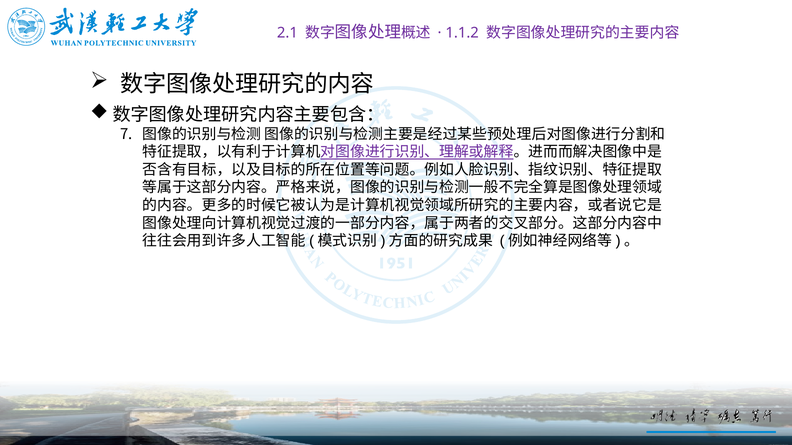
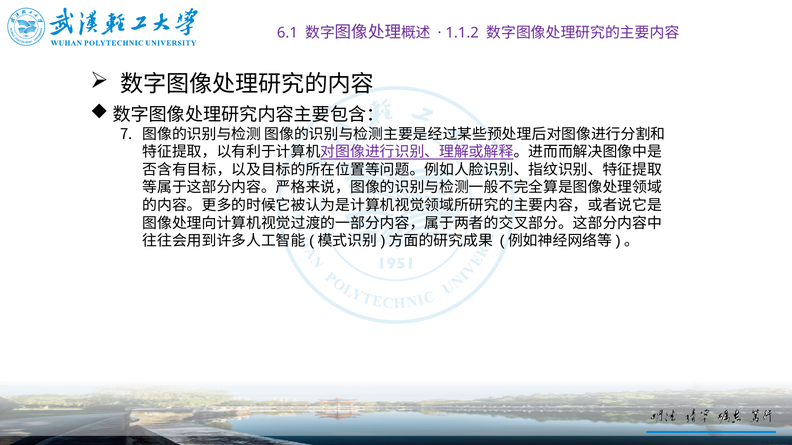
2.1: 2.1 -> 6.1 (287, 33)
